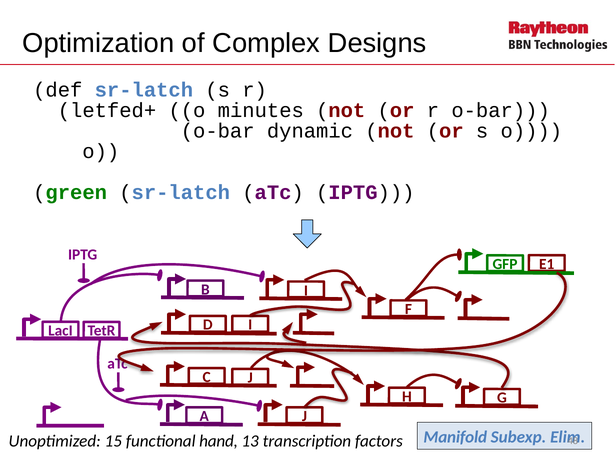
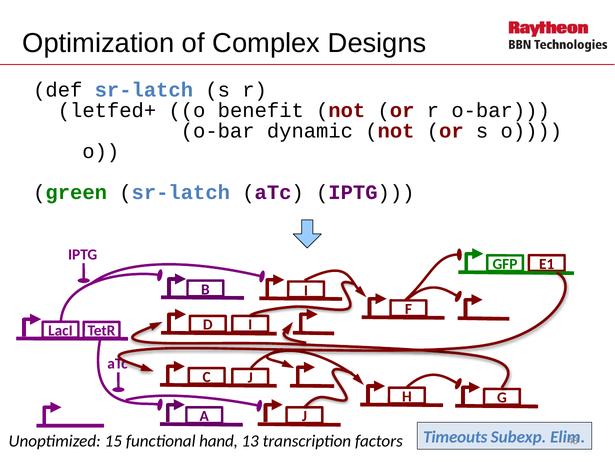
minutes: minutes -> benefit (261, 110)
Manifold: Manifold -> Timeouts (455, 436)
